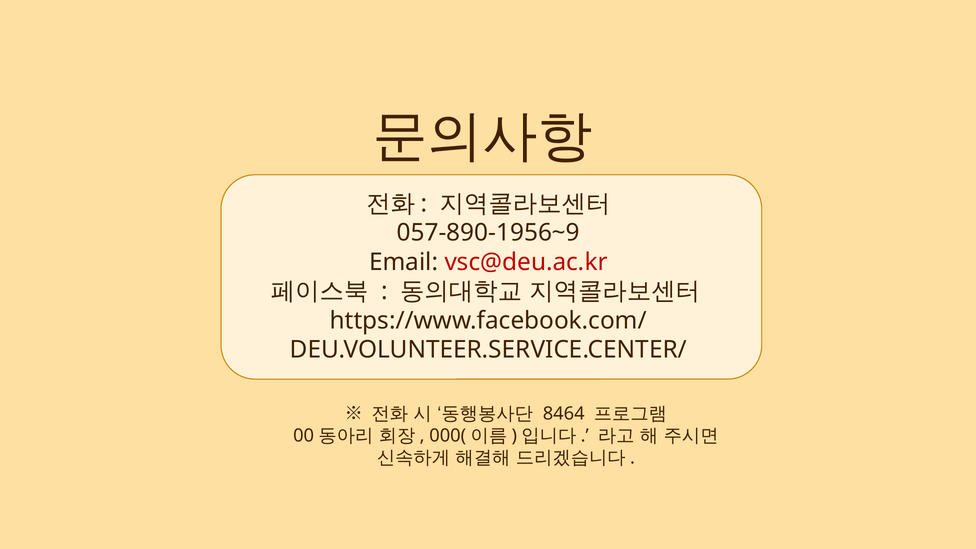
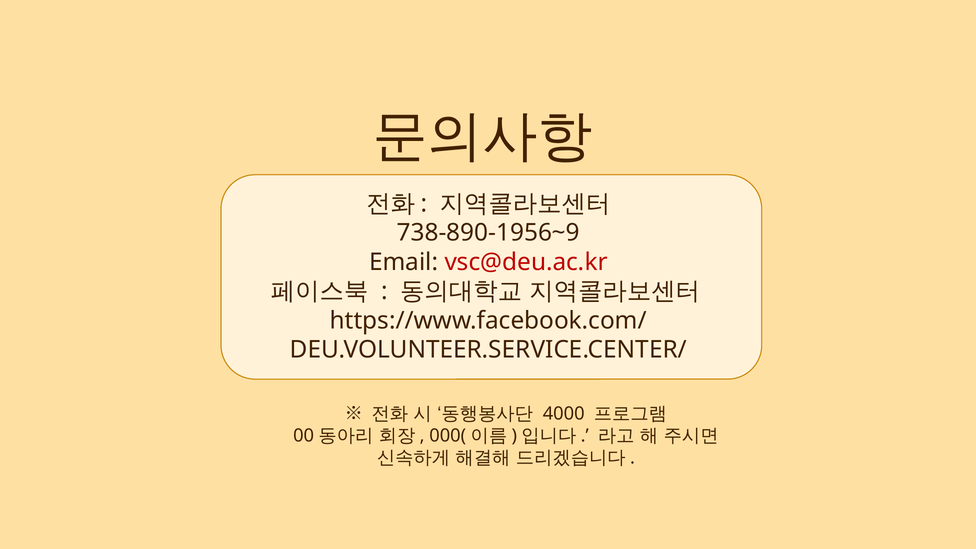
057-890-1956~9: 057-890-1956~9 -> 738-890-1956~9 (488, 233)
8464: 8464 -> 4000 (564, 414)
